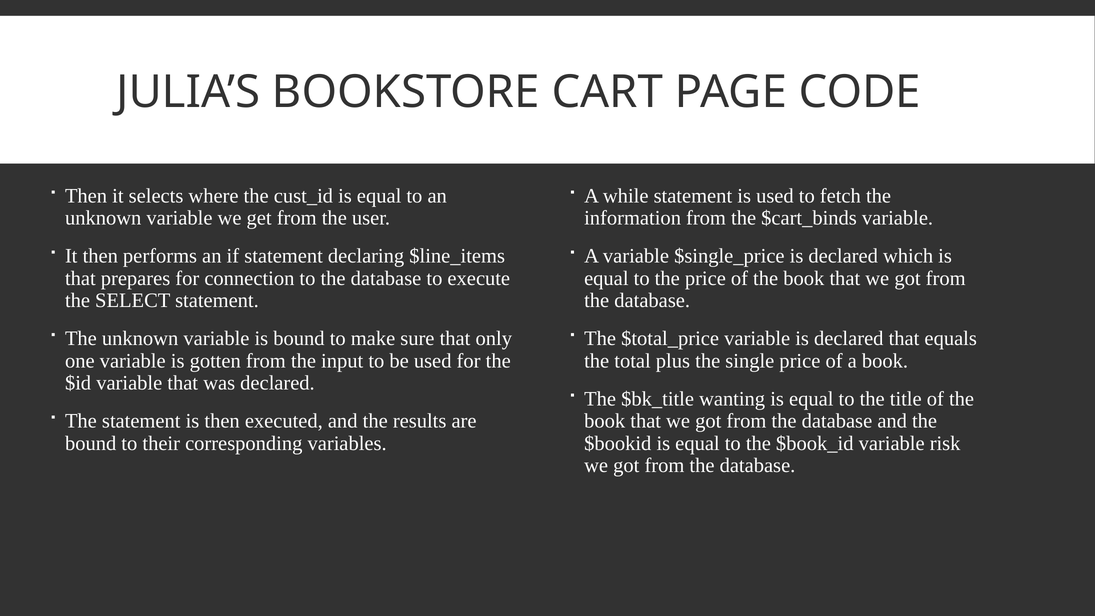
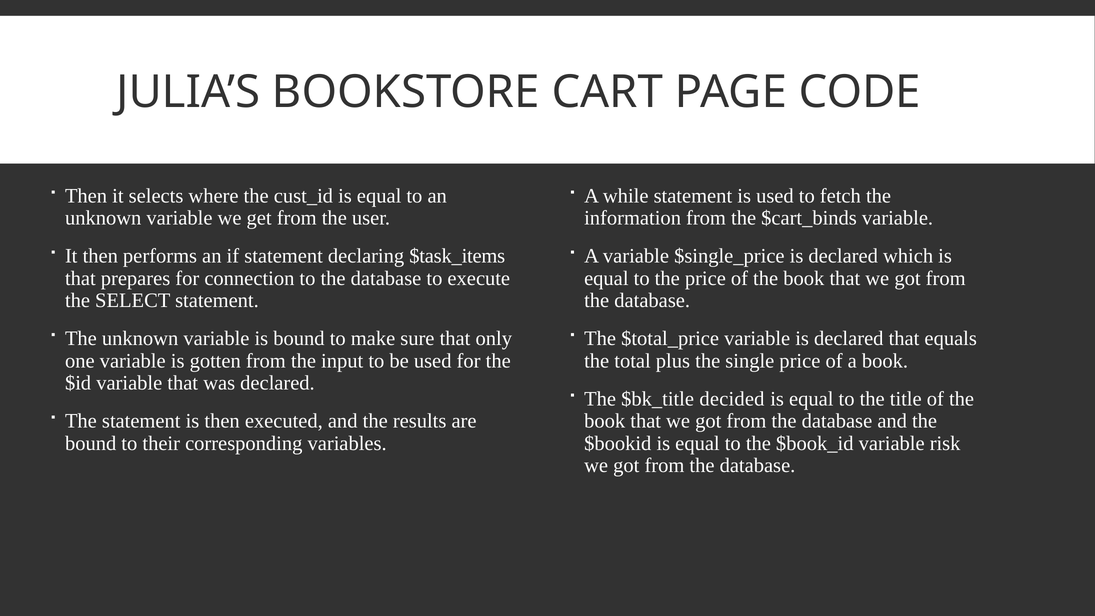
$line_items: $line_items -> $task_items (457, 256)
wanting: wanting -> decided (732, 399)
